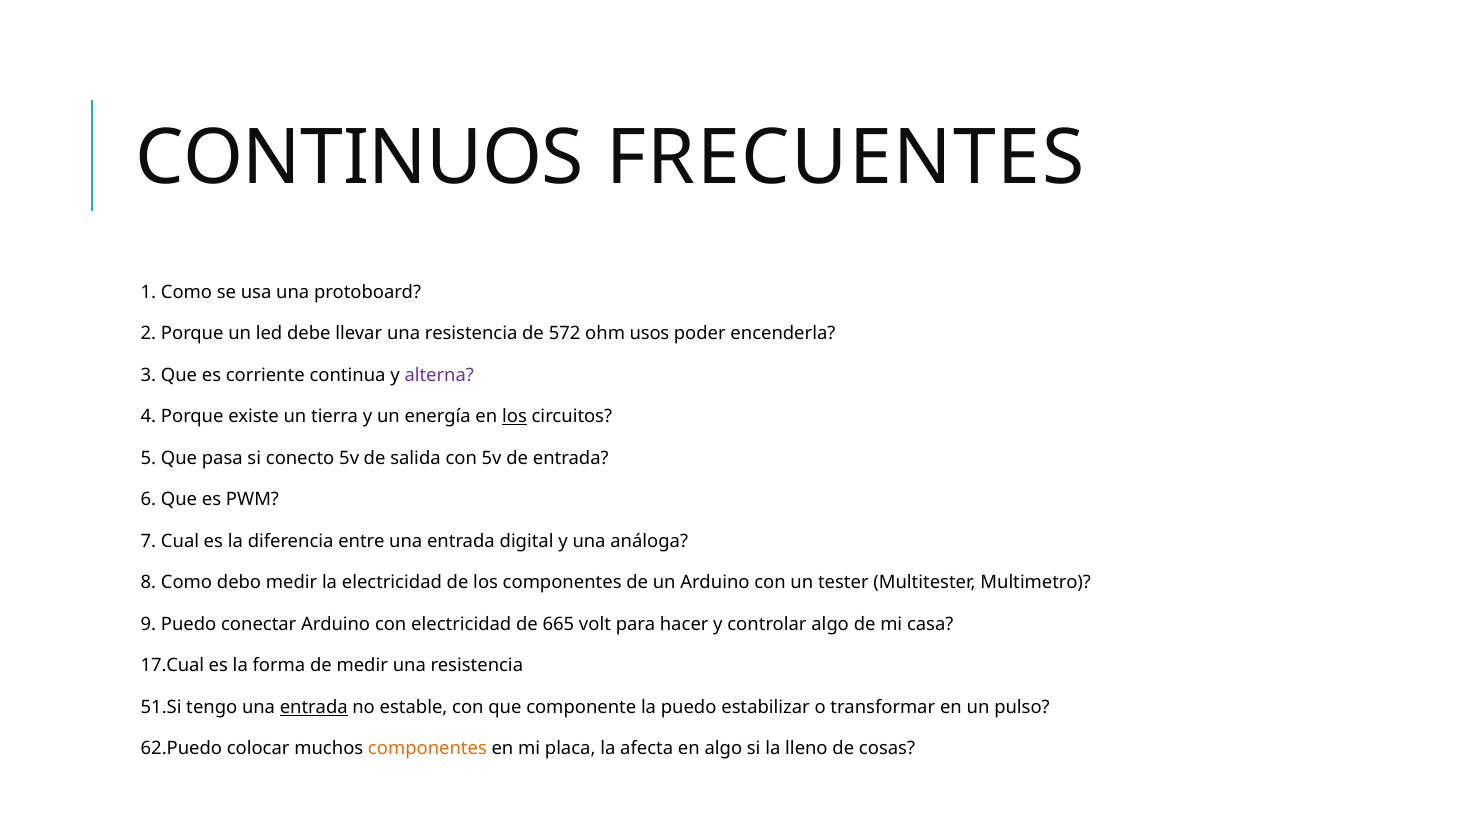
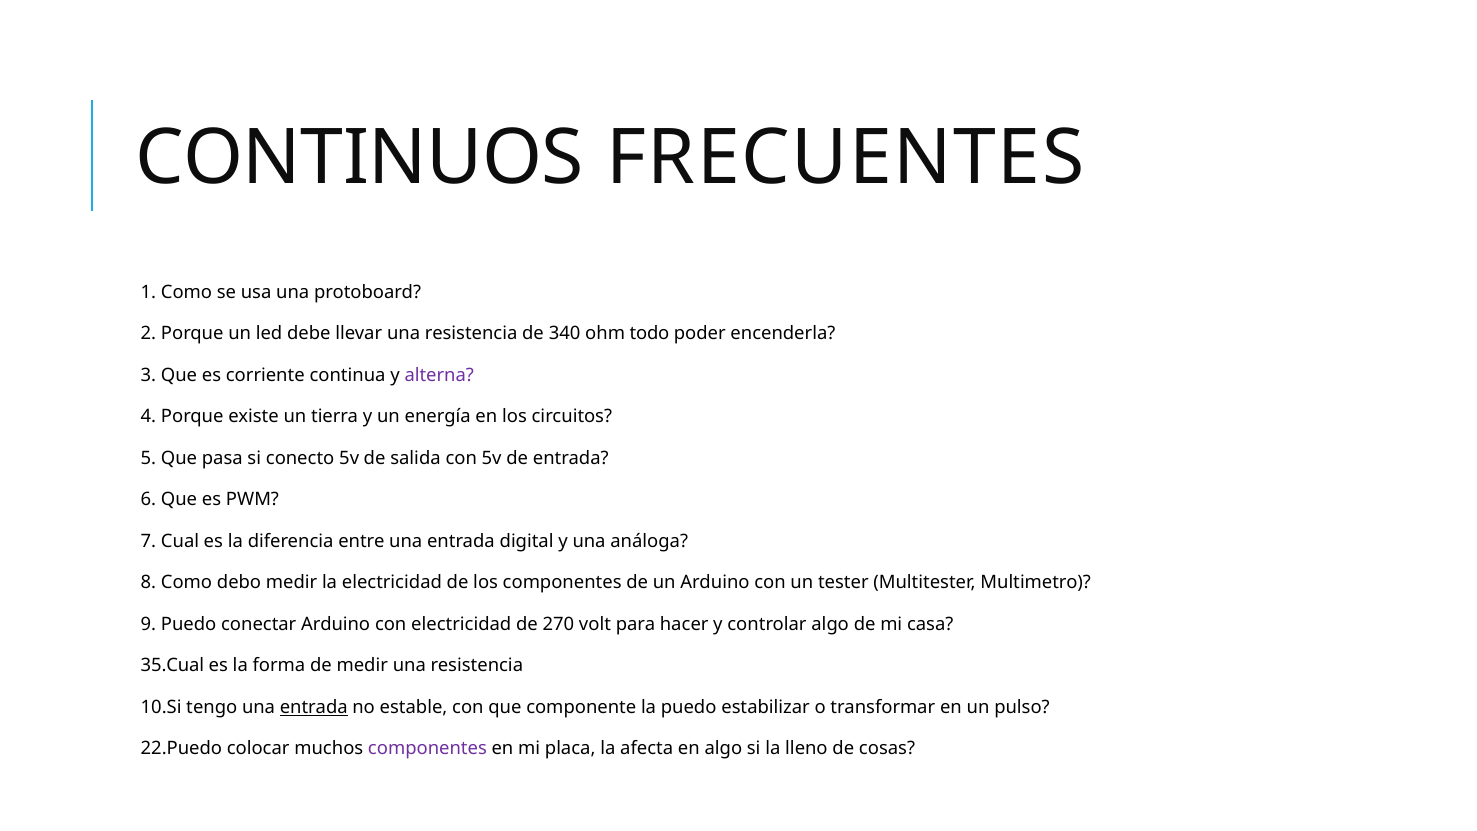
572: 572 -> 340 (565, 334)
usos: usos -> todo (649, 334)
los underline: present -> none (515, 417)
665: 665 -> 270 (558, 624)
17.Cual: 17.Cual -> 35.Cual (172, 666)
51.Si: 51.Si -> 10.Si (161, 707)
62.Puedo: 62.Puedo -> 22.Puedo (181, 749)
componentes colour: orange -> purple (427, 749)
